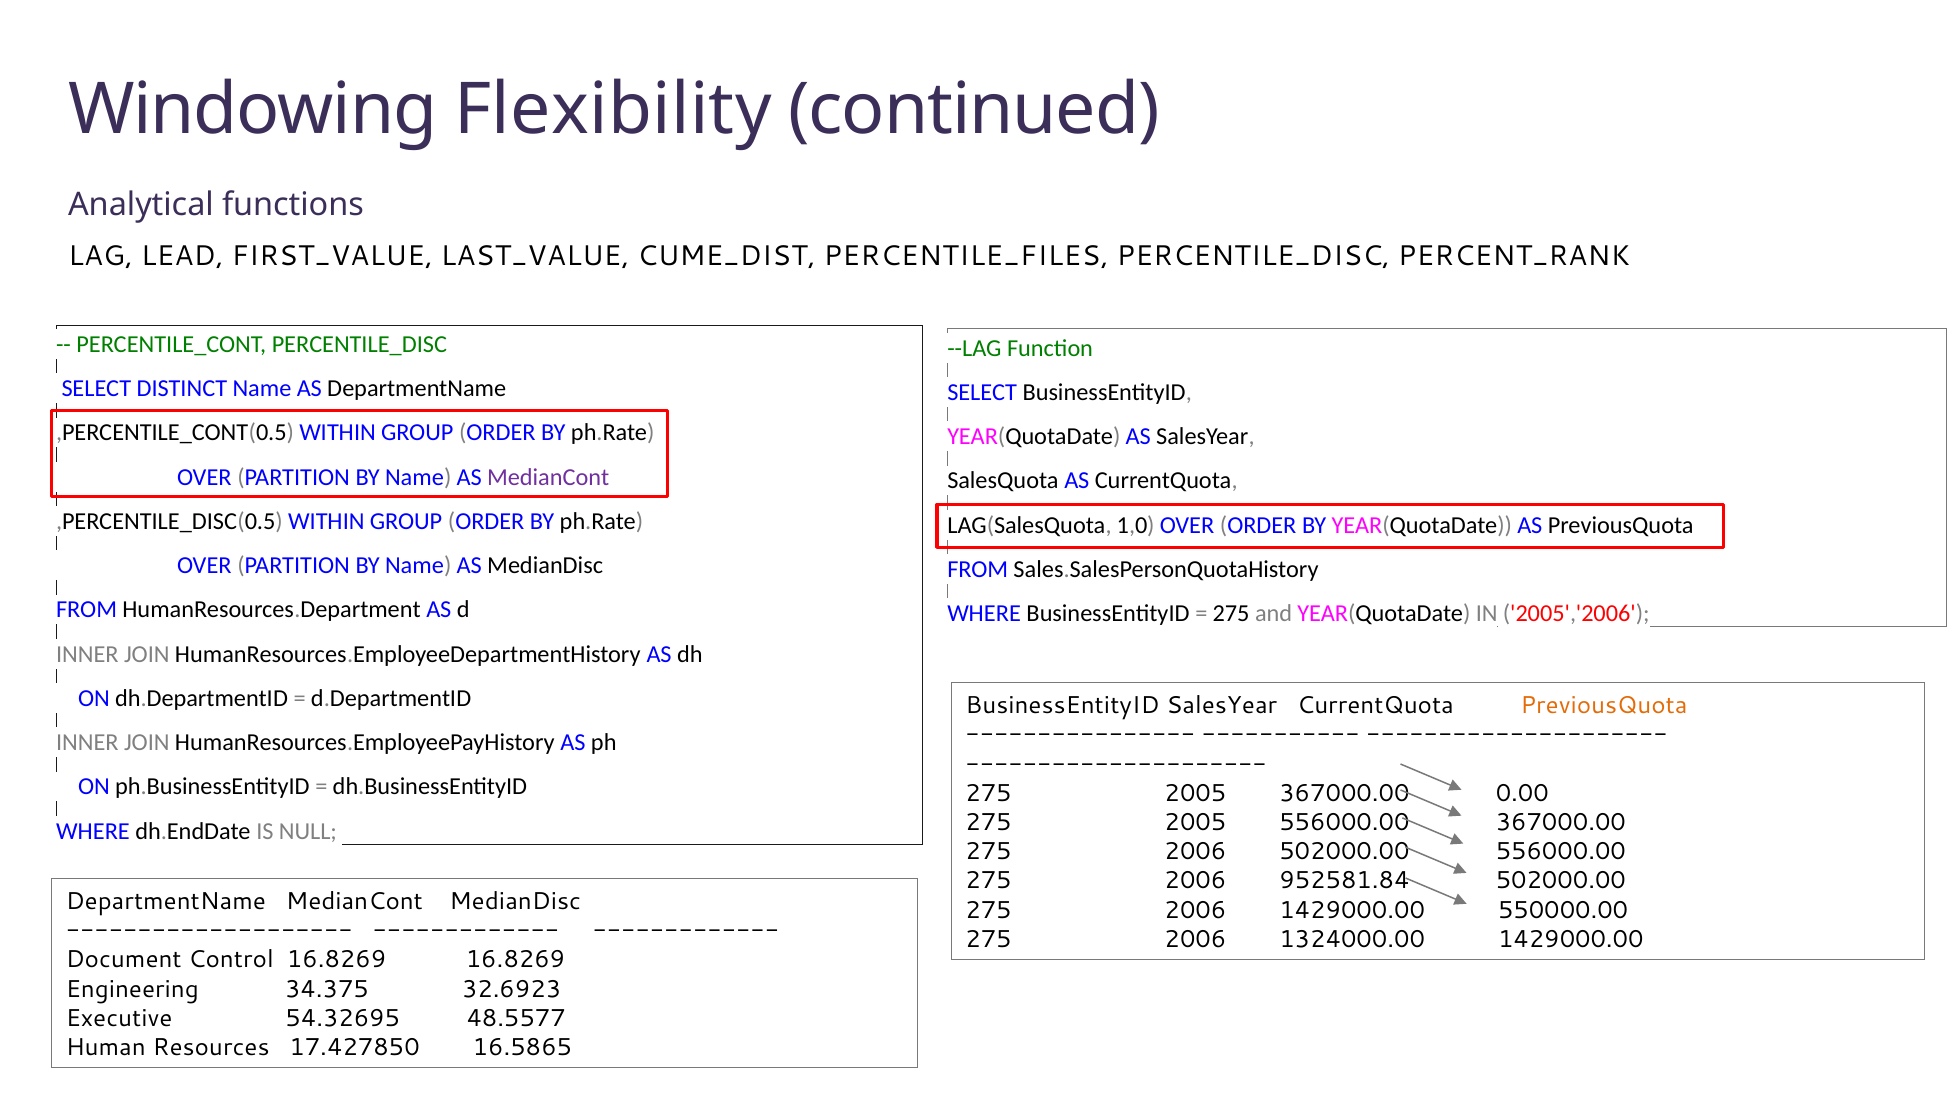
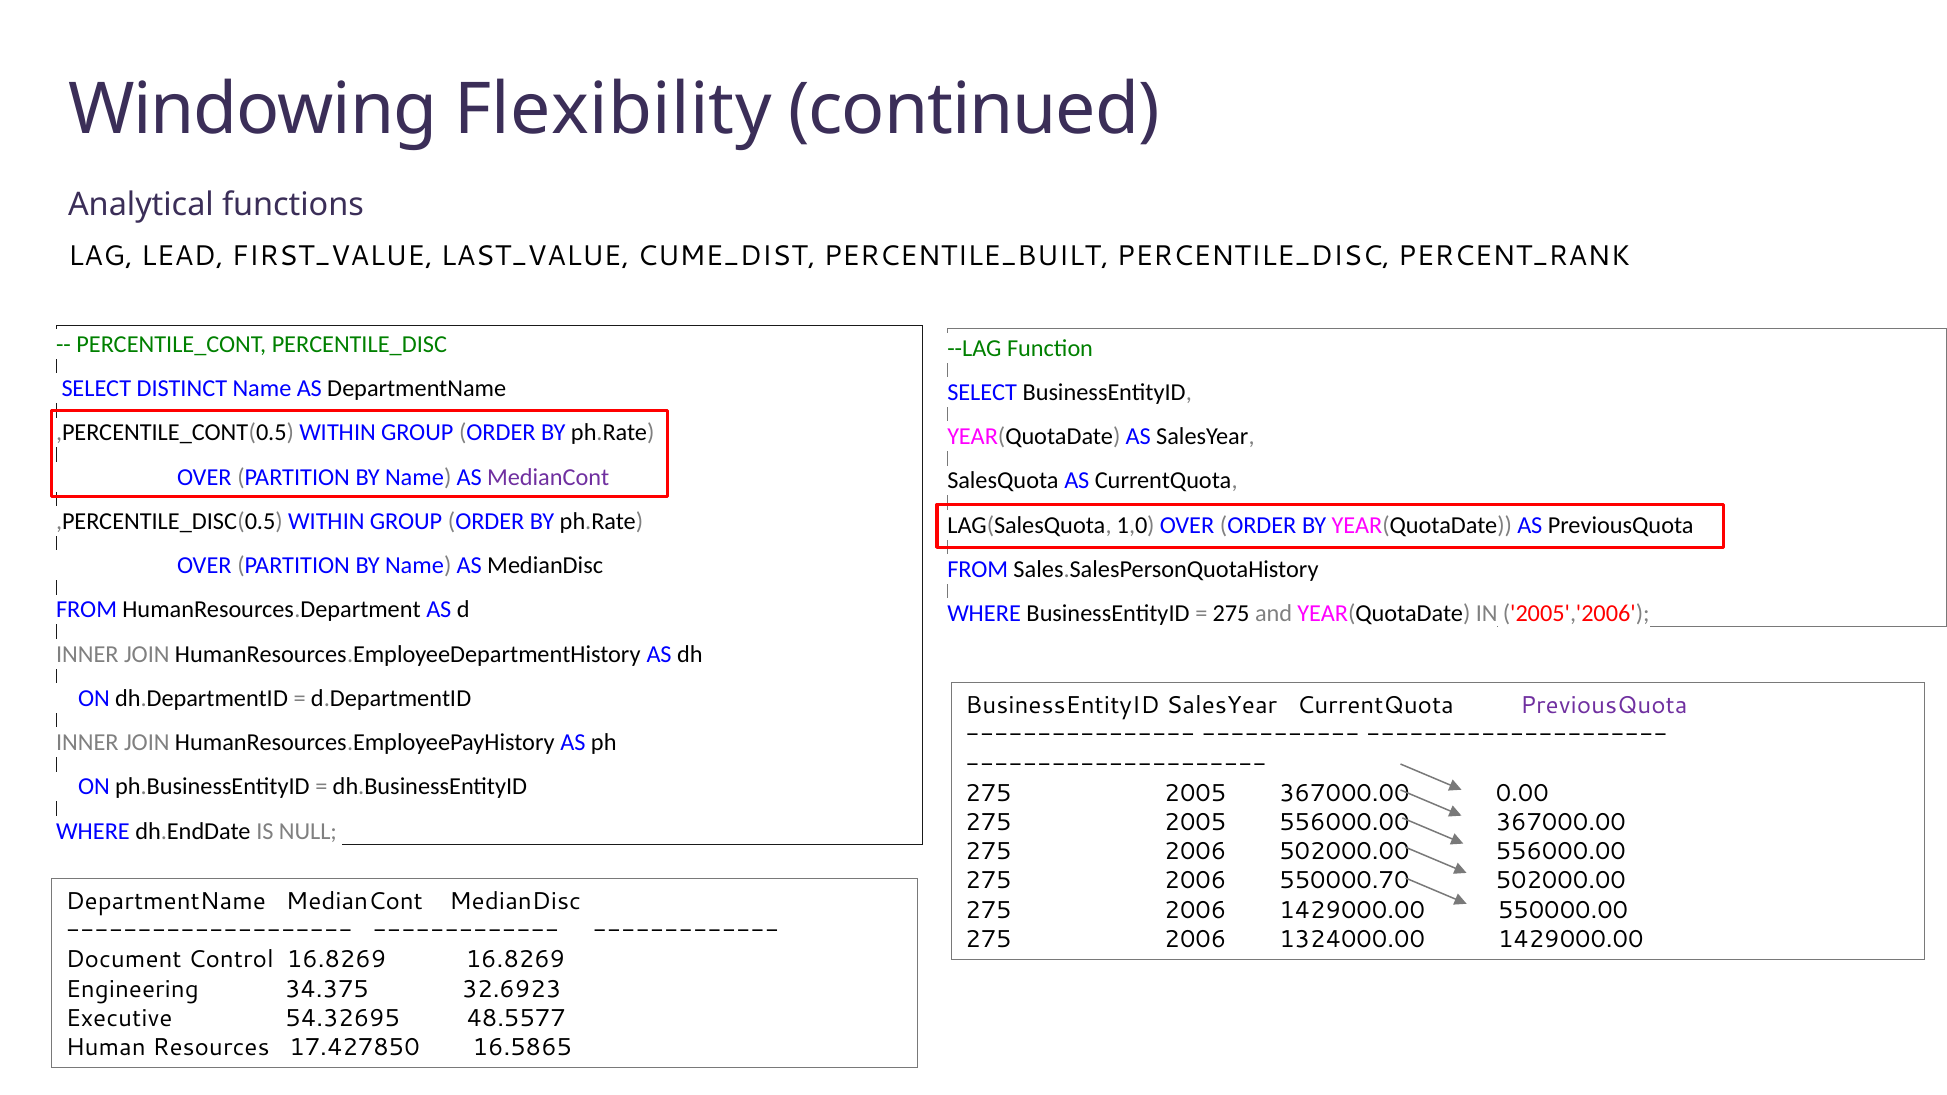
PERCENTILE_FILES: PERCENTILE_FILES -> PERCENTILE_BUILT (966, 256)
PreviousQuota colour: orange -> purple (1604, 706)
952581.84: 952581.84 -> 550000.70 (1344, 881)
